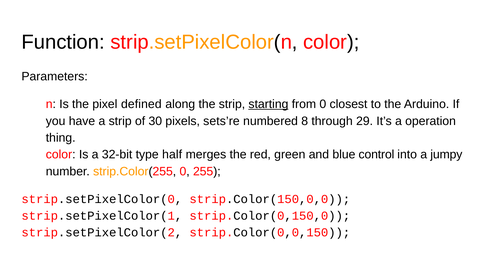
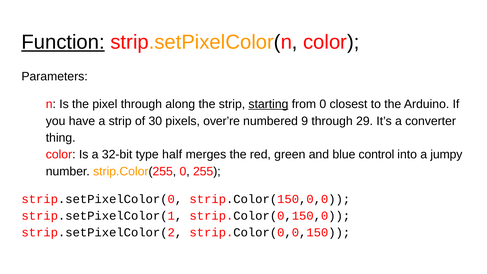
Function underline: none -> present (63, 42)
pixel defined: defined -> through (141, 104)
sets’re: sets’re -> over’re (222, 121)
8: 8 -> 9 (305, 121)
operation: operation -> converter (431, 121)
